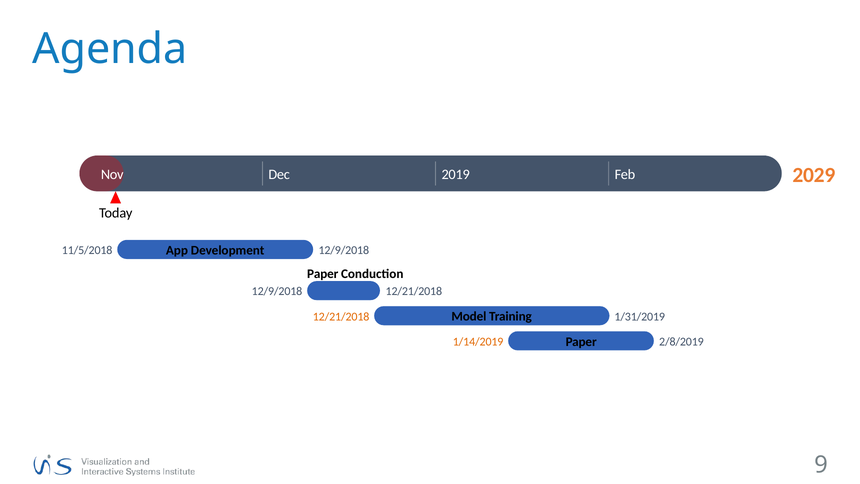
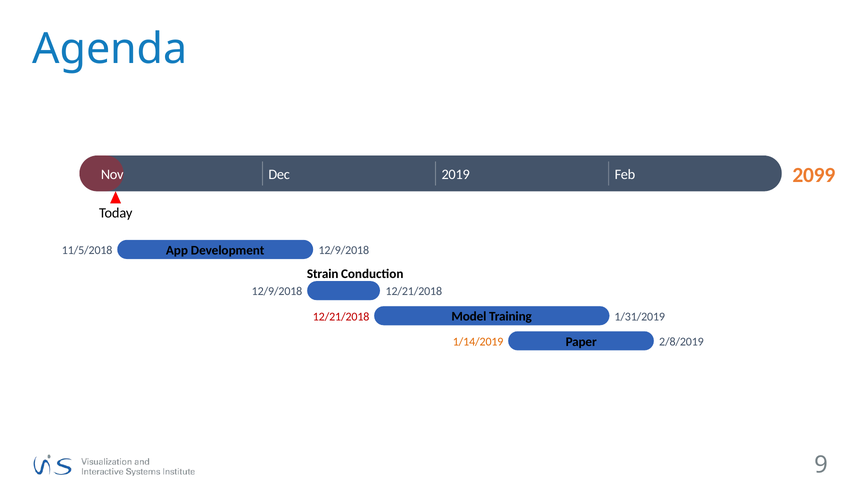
2029: 2029 -> 2099 (814, 175)
Paper: Paper -> Strain (323, 274)
12/21/2018 colour: orange -> red (341, 316)
